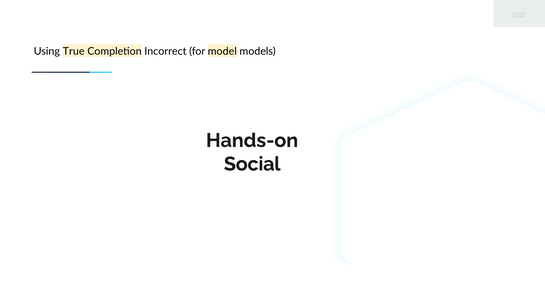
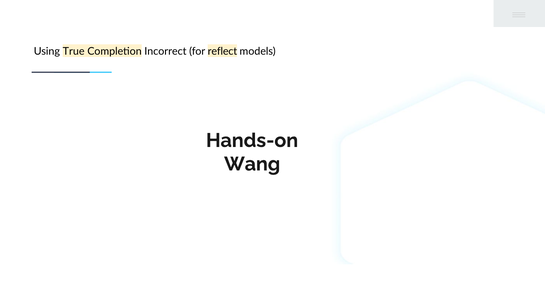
model: model -> reflect (222, 51)
Social: Social -> Wang (252, 164)
